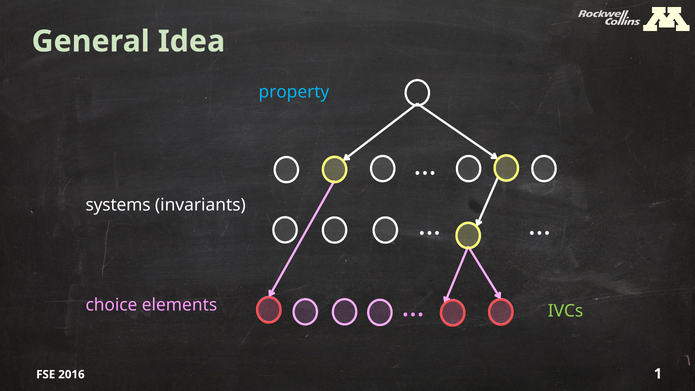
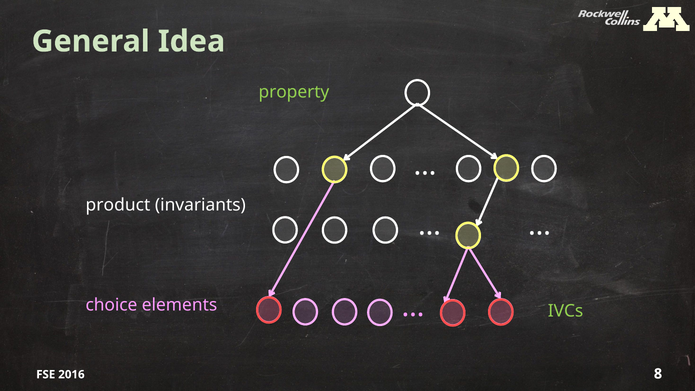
property colour: light blue -> light green (294, 92)
systems: systems -> product (118, 205)
1: 1 -> 8 (658, 374)
